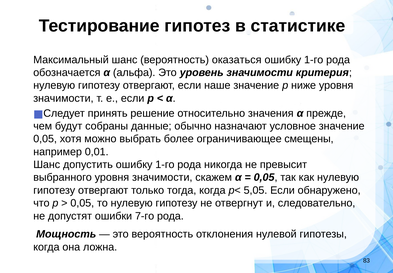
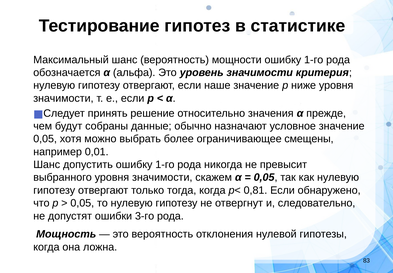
оказаться: оказаться -> мощности (237, 60)
5,05: 5,05 -> 0,81 (255, 190)
7-го: 7-го -> 3-го (145, 216)
